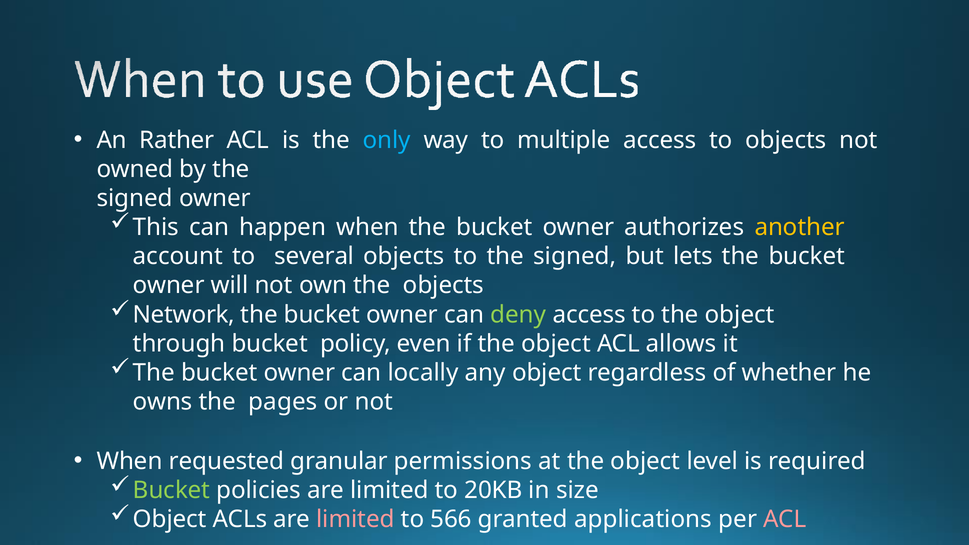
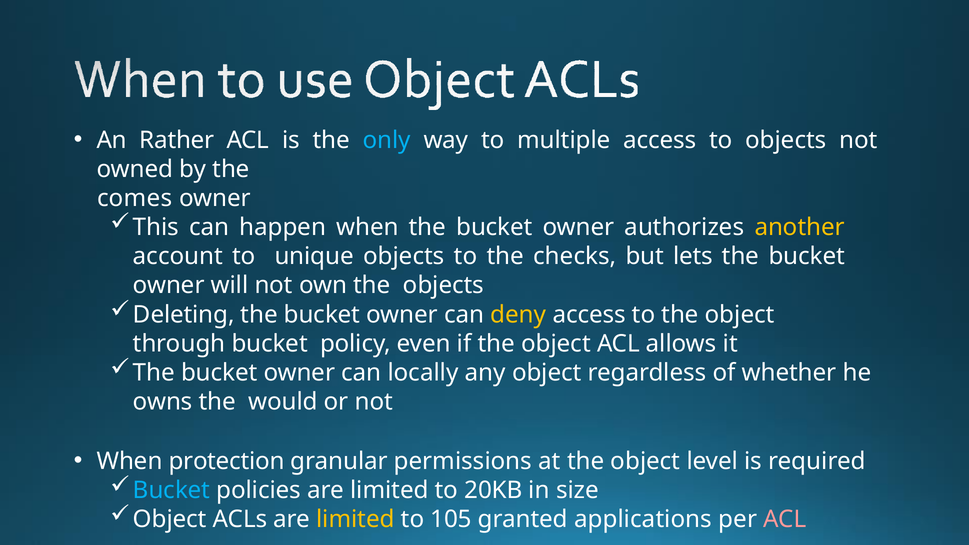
signed: signed -> comes (135, 198)
several: several -> unique (314, 256)
to the signed: signed -> checks (575, 256)
Network: Network -> Deleting (184, 315)
deny colour: light green -> yellow (518, 315)
pages: pages -> would (283, 402)
requested: requested -> protection (227, 461)
Bucket colour: light green -> light blue (172, 490)
limited colour: pink -> yellow (355, 519)
566: 566 -> 105 (451, 519)
